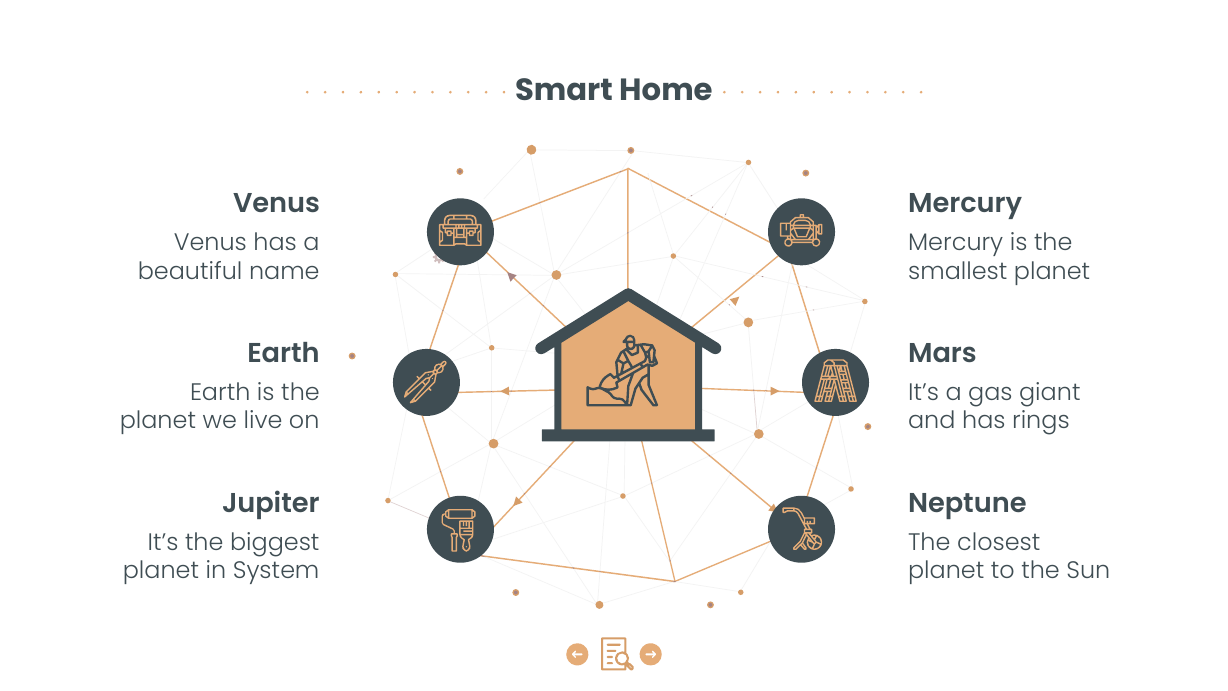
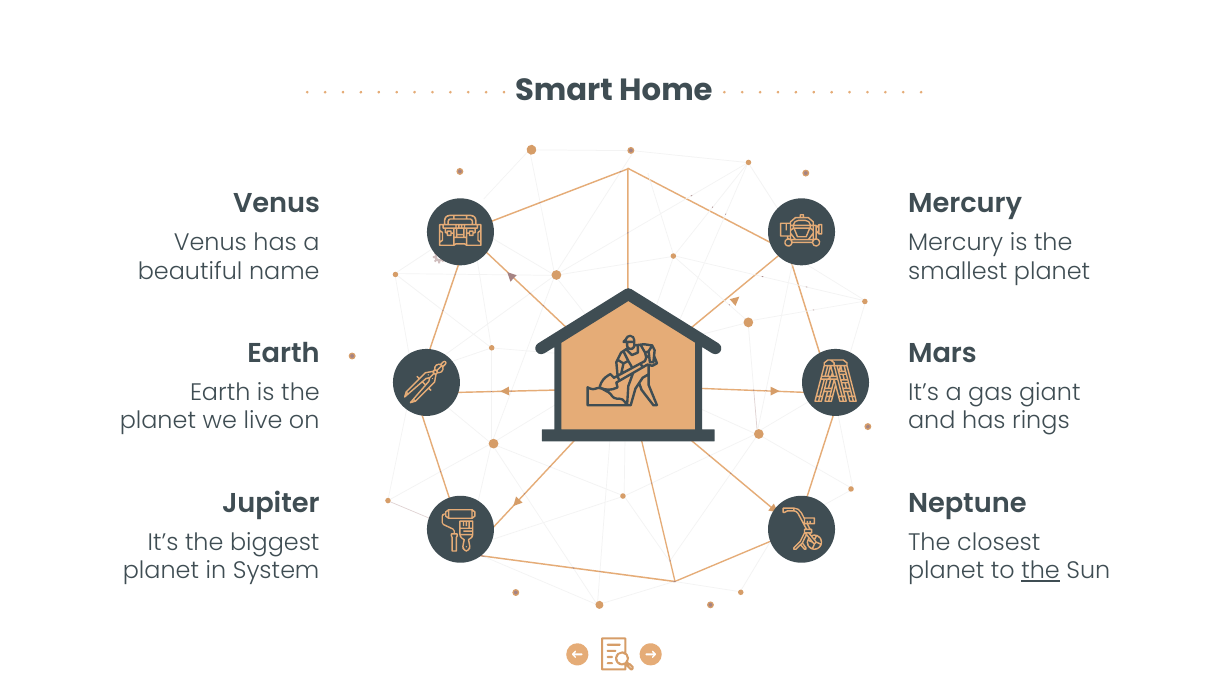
the underline: none -> present (1041, 571)
